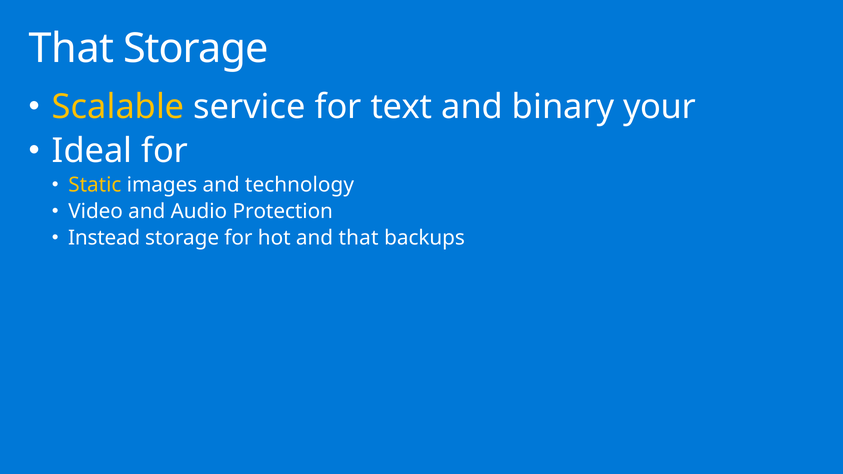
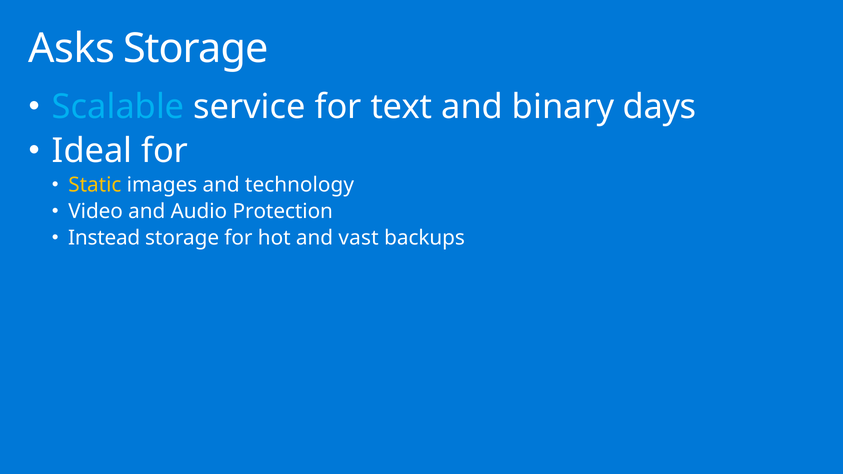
That: That -> Asks (72, 48)
Scalable colour: yellow -> light blue (118, 107)
your: your -> days (660, 107)
and that: that -> vast (359, 238)
